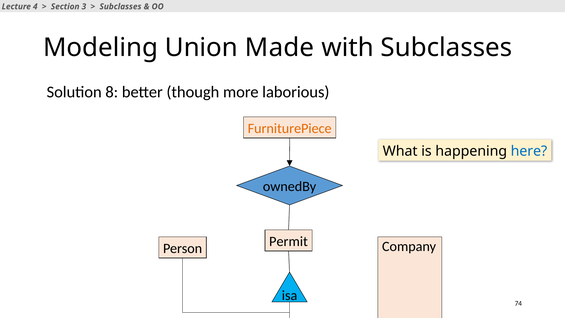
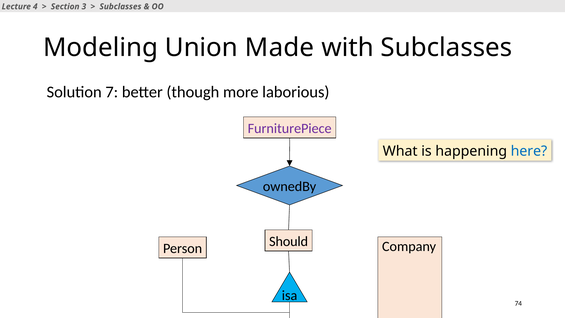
8: 8 -> 7 (112, 92)
FurniturePiece colour: orange -> purple (290, 128)
Permit: Permit -> Should (289, 241)
